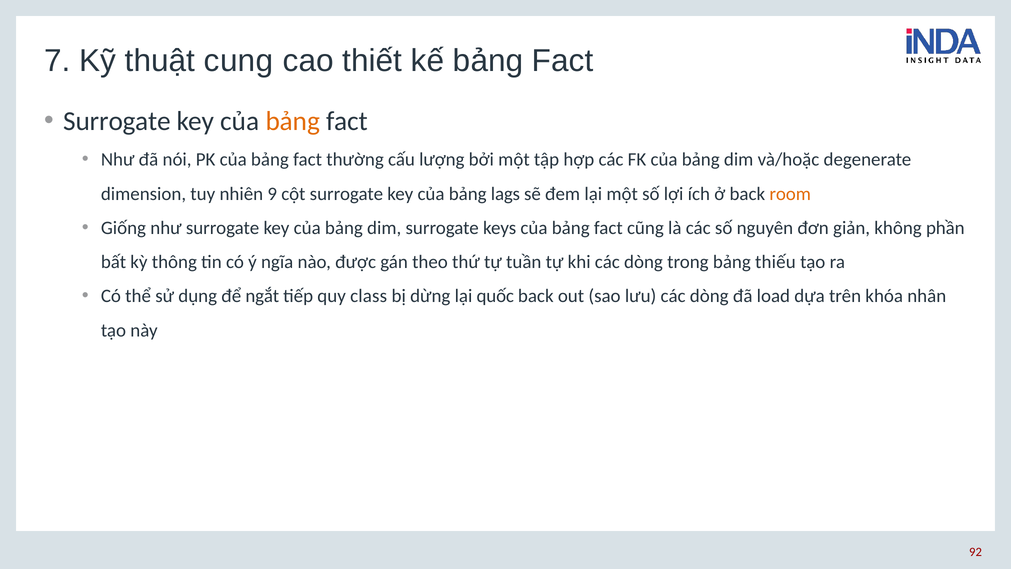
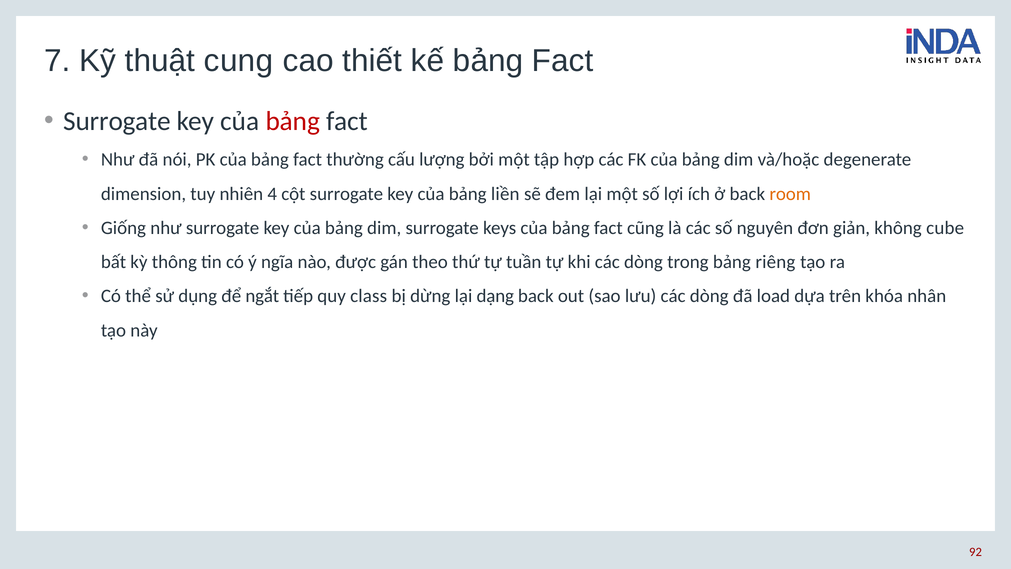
bảng colour: orange -> red (293, 121)
9: 9 -> 4 (272, 194)
lags: lags -> liền (505, 194)
phần: phần -> cube (945, 228)
thiếu: thiếu -> riêng (775, 262)
quốc: quốc -> dạng (495, 296)
